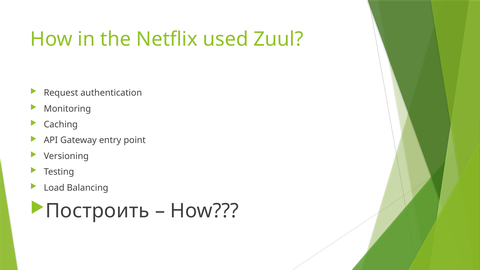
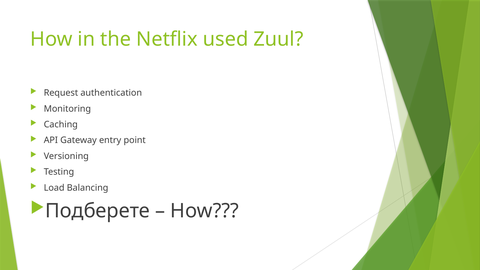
Построить: Построить -> Подберете (98, 211)
